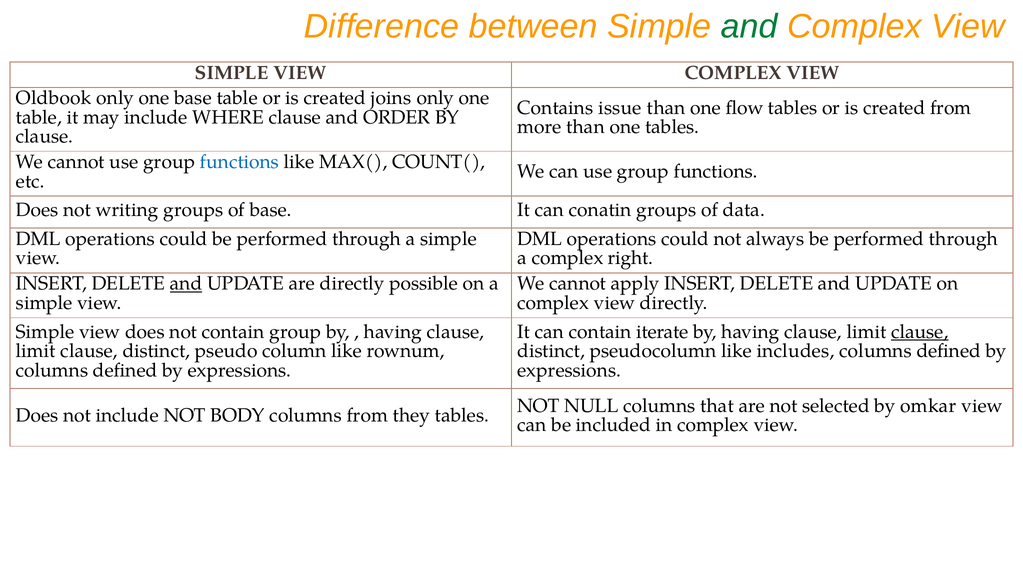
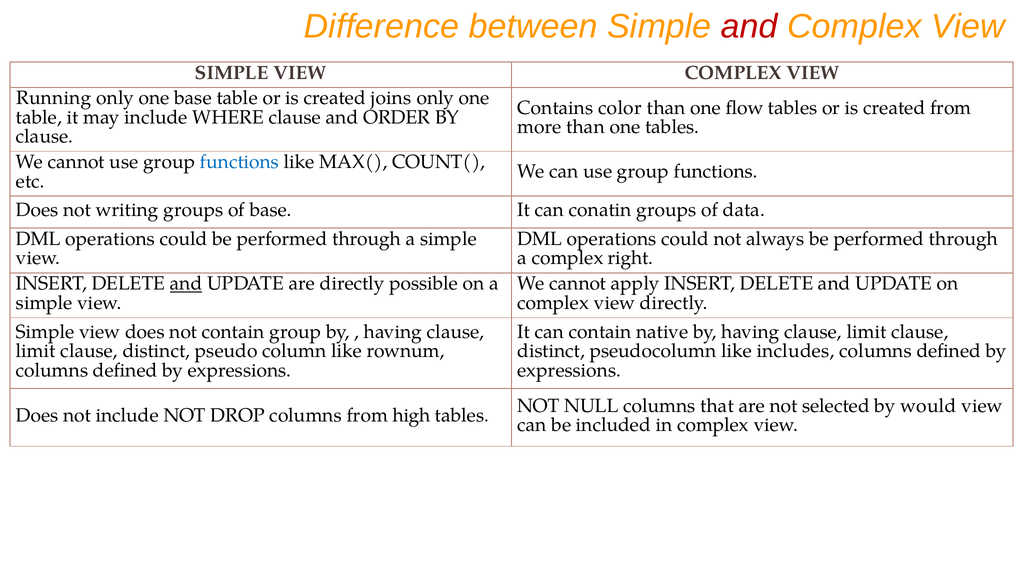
and colour: green -> red (749, 27)
Oldbook: Oldbook -> Running (54, 98)
issue: issue -> color (620, 108)
iterate: iterate -> native (662, 332)
clause underline: present -> none (920, 332)
omkar: omkar -> would (928, 406)
BODY: BODY -> DROP (238, 416)
they: they -> high (412, 416)
